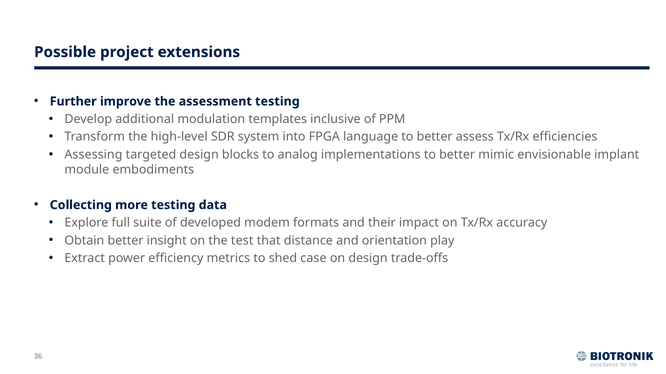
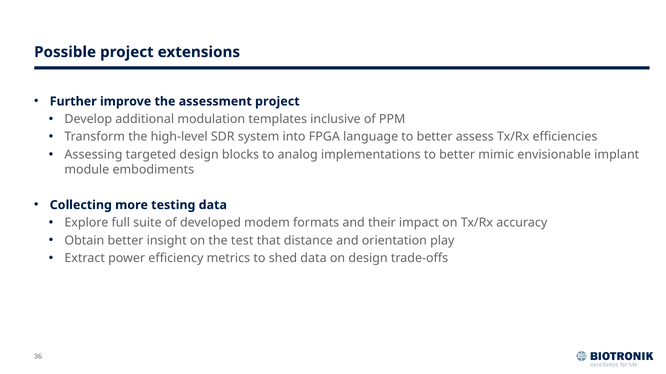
assessment testing: testing -> project (277, 102)
shed case: case -> data (313, 259)
